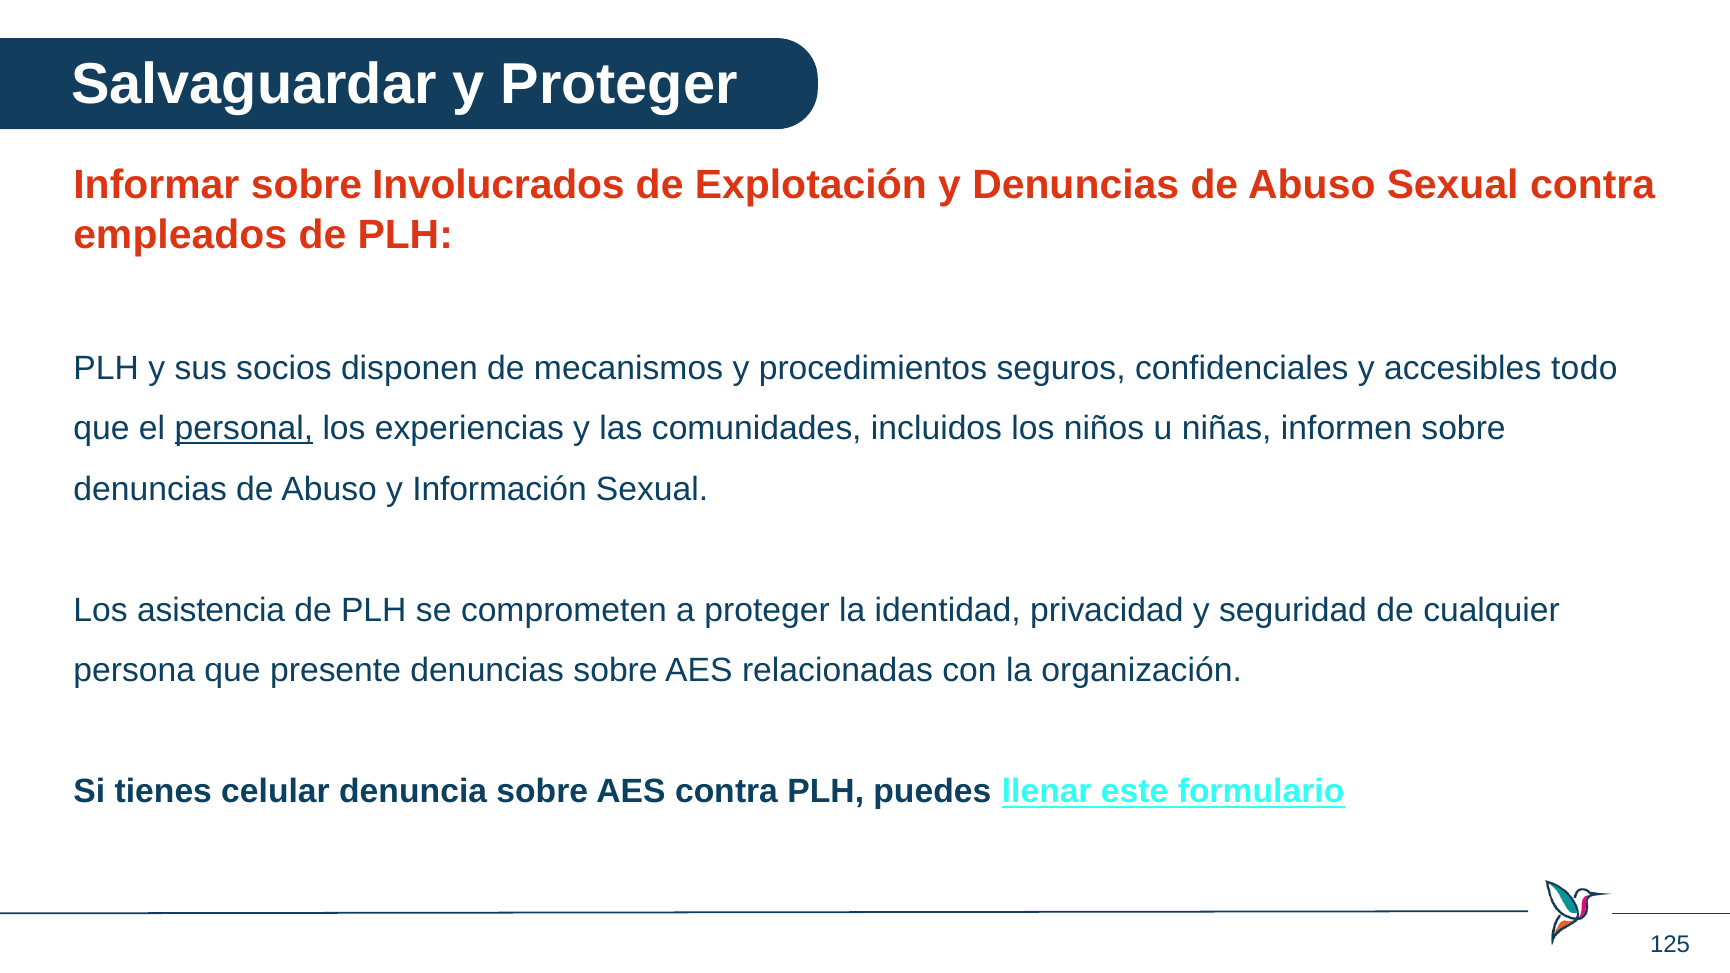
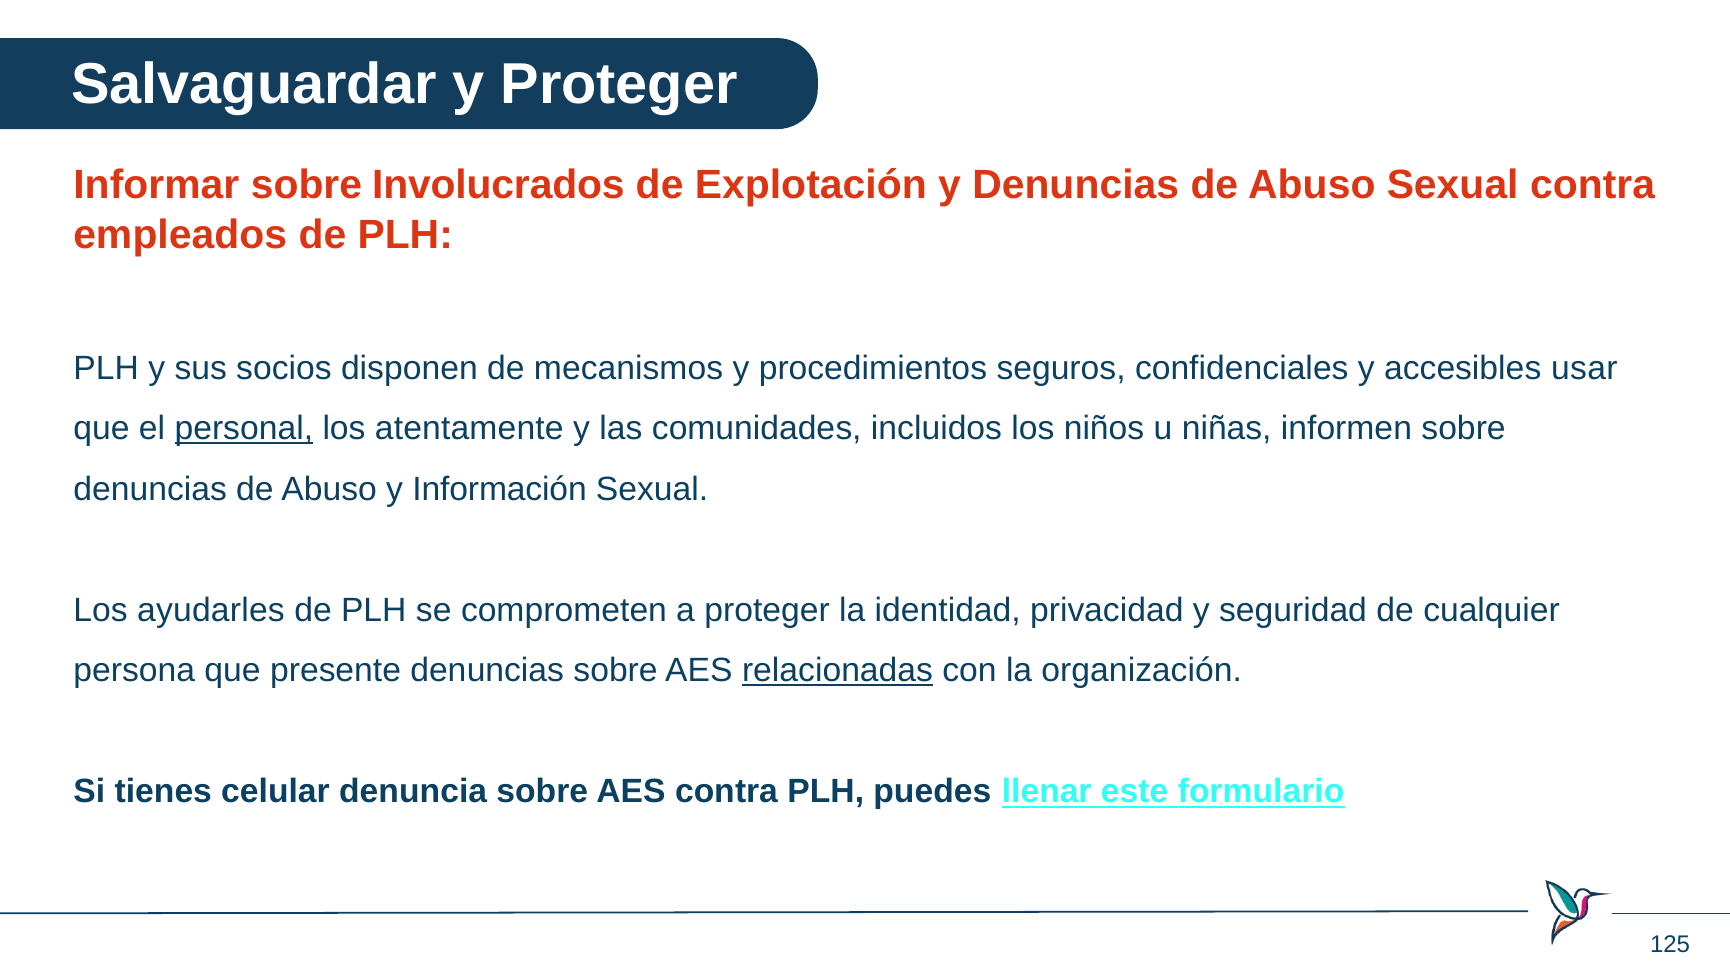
todo: todo -> usar (1584, 368)
experiencias: experiencias -> atentamente (469, 429)
asistencia: asistencia -> ayudarles (211, 610)
relacionadas underline: none -> present (837, 671)
